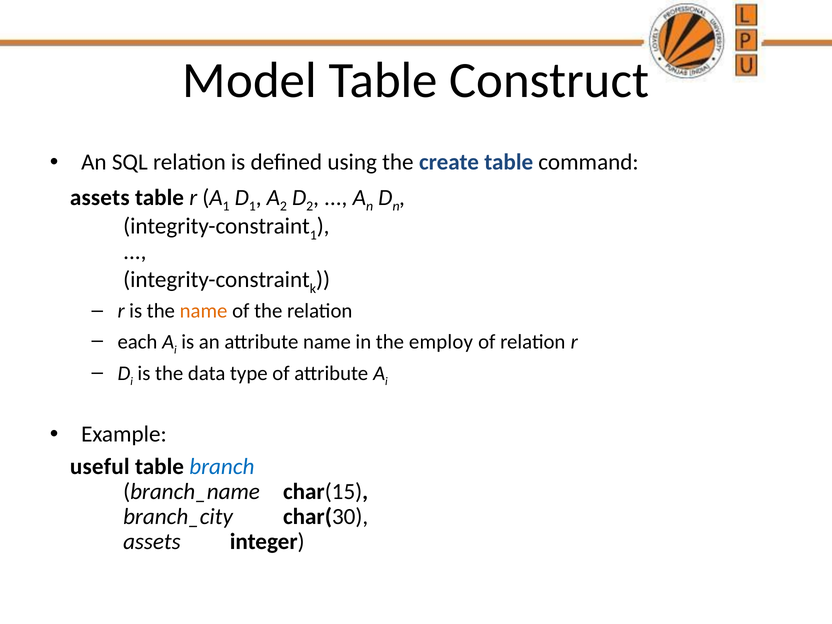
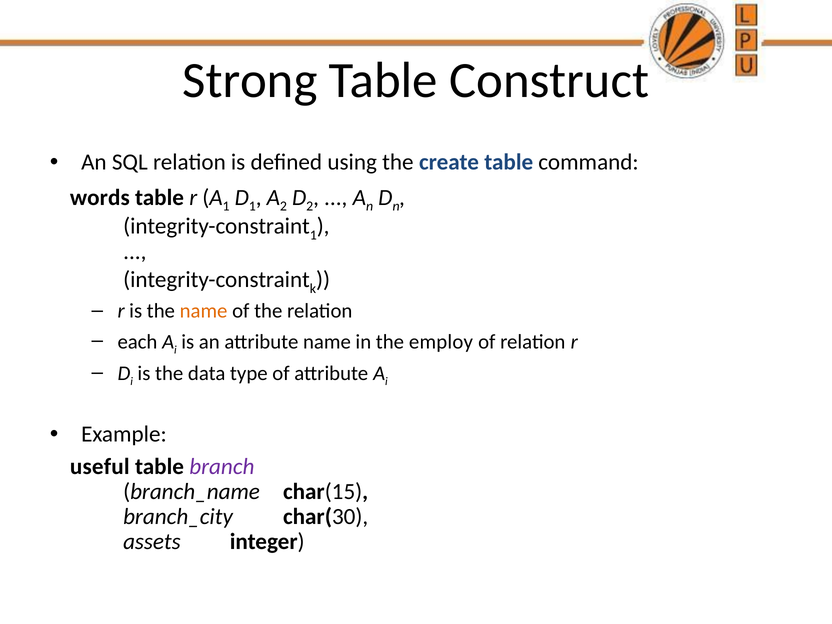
Model: Model -> Strong (250, 81)
assets: assets -> words (100, 197)
branch colour: blue -> purple (222, 467)
